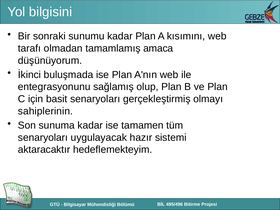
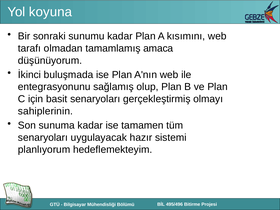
bilgisini: bilgisini -> koyuna (51, 12)
aktaracaktır: aktaracaktır -> planlıyorum (44, 150)
